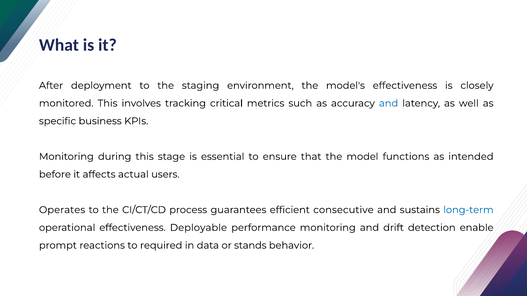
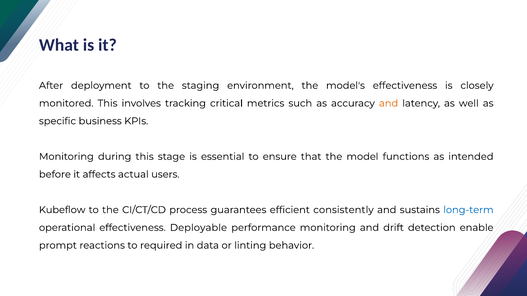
and colour: blue -> orange (389, 103)
Operates: Operates -> Kubeflow (62, 210)
consecutive: consecutive -> consistently (343, 210)
stands: stands -> linting (250, 246)
